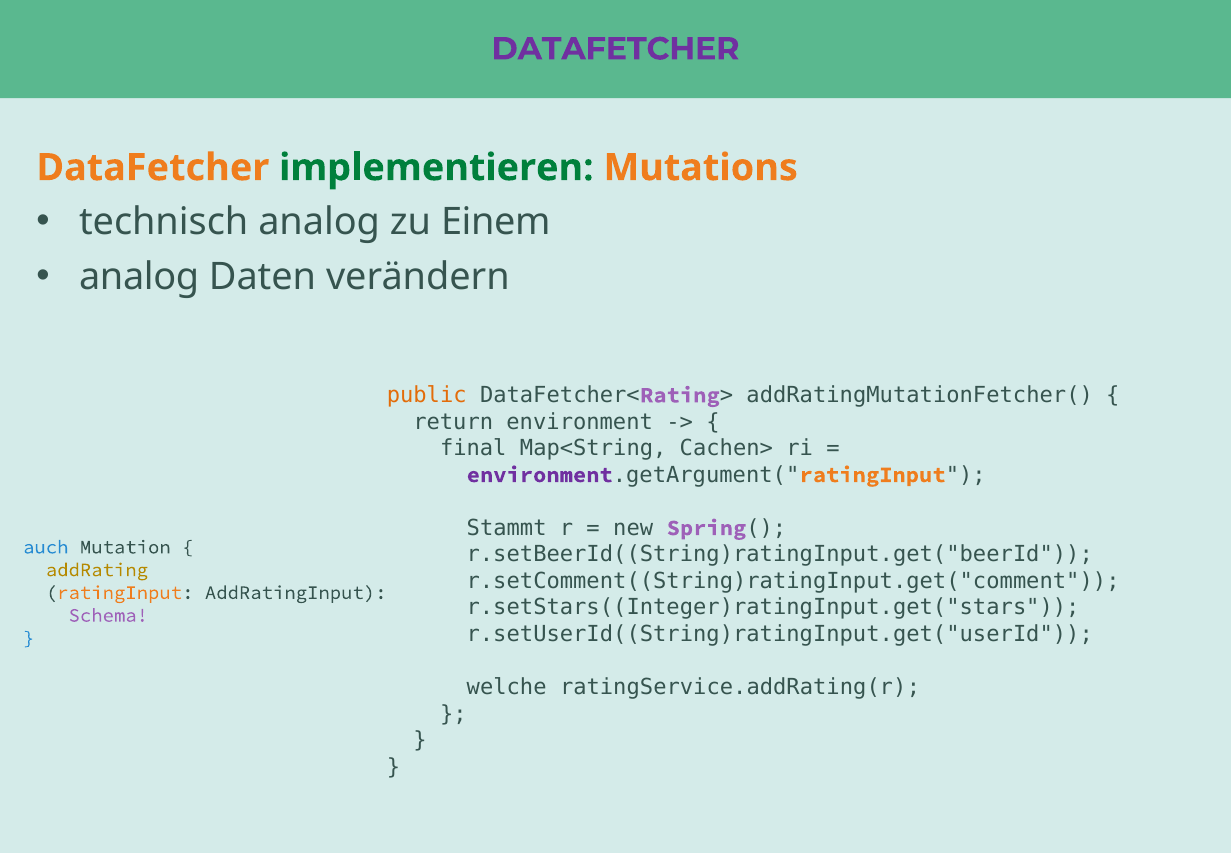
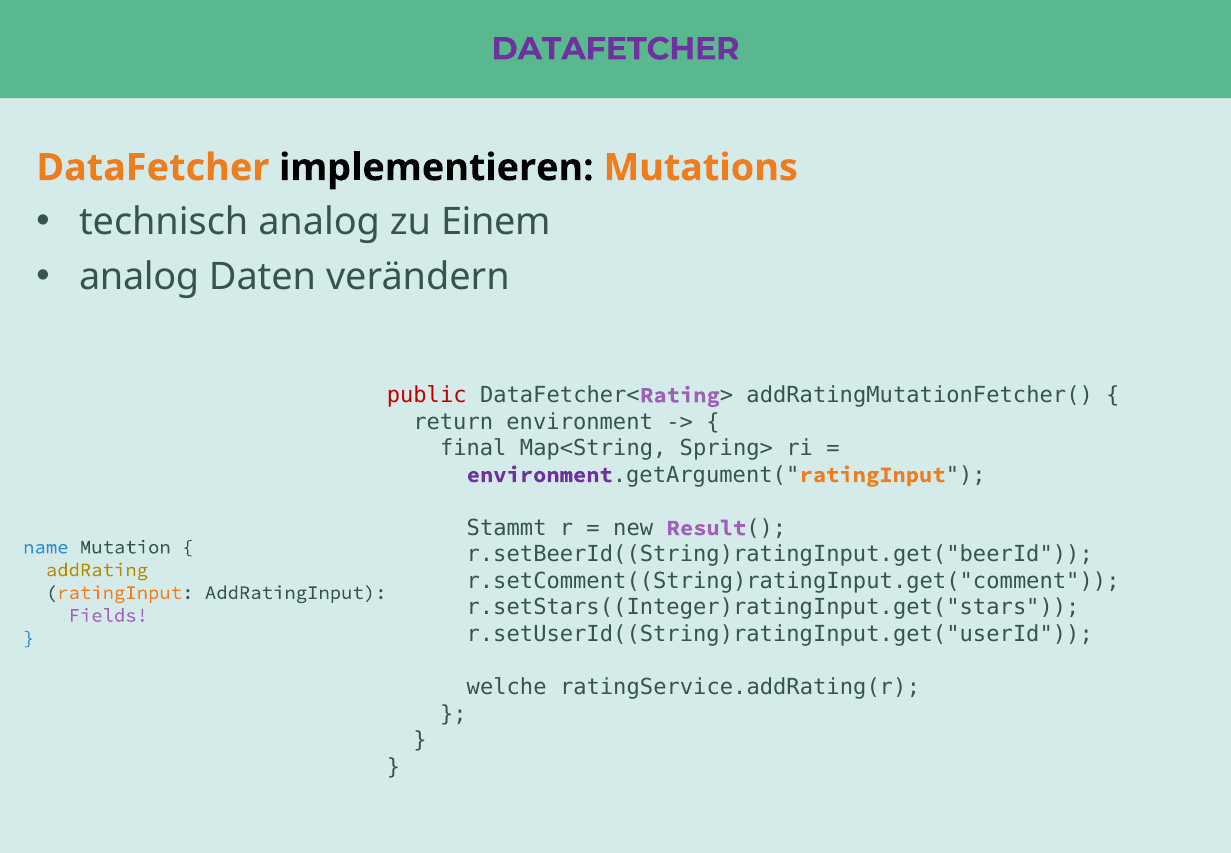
implementieren colour: green -> black (436, 168)
public colour: orange -> red (427, 395)
Cachen>: Cachen> -> Spring> (726, 448)
Spring: Spring -> Result (706, 527)
auch: auch -> name (46, 547)
Schema: Schema -> Fields (108, 615)
